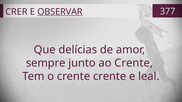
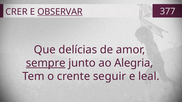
sempre underline: none -> present (46, 63)
ao Crente: Crente -> Alegria (134, 63)
crente crente: crente -> seguir (110, 77)
